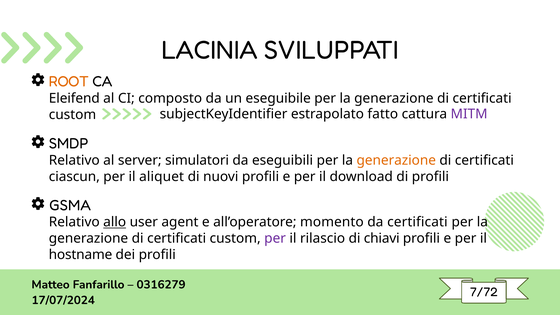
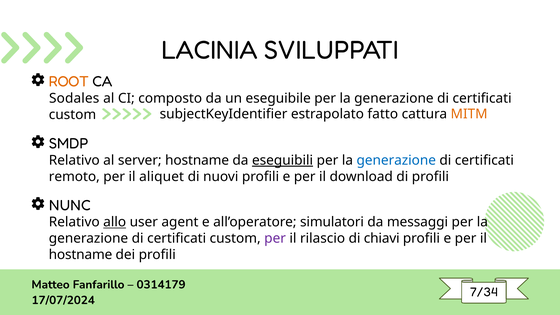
Eleifend: Eleifend -> Sodales (74, 98)
MITM colour: purple -> orange (469, 114)
server simulatori: simulatori -> hostname (197, 160)
eseguibili underline: none -> present (283, 160)
generazione colour: orange -> blue (396, 160)
ciascun: ciascun -> remoto (74, 177)
GSMA: GSMA -> NUNC (70, 205)
momento: momento -> simulatori (332, 222)
da certificati: certificati -> messaggi (417, 222)
0316279: 0316279 -> 0314179 (161, 285)
7/72: 7/72 -> 7/34 (484, 292)
